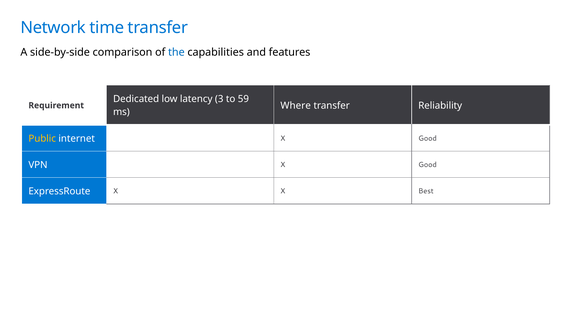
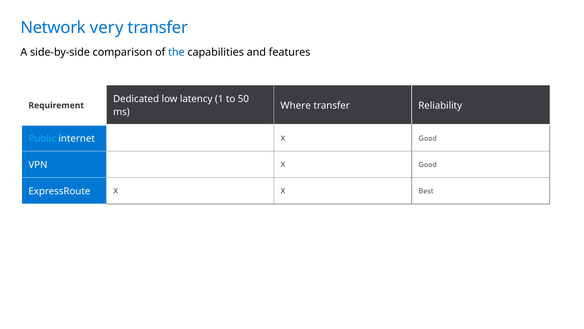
time: time -> very (107, 27)
3: 3 -> 1 (219, 99)
59: 59 -> 50 (243, 99)
Public colour: yellow -> light blue (42, 138)
